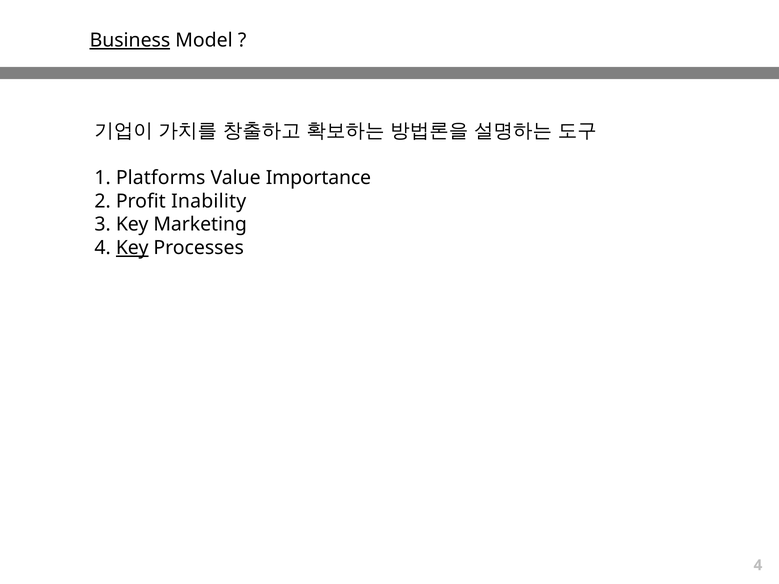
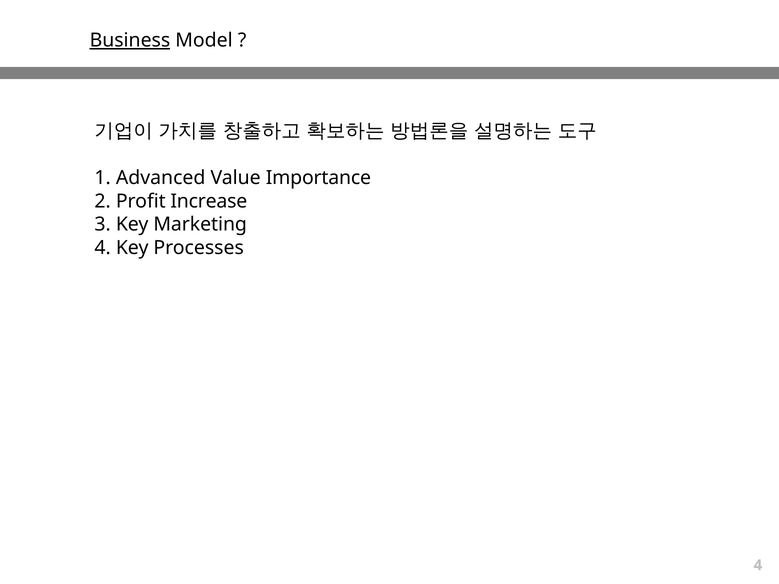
Platforms: Platforms -> Advanced (161, 178)
Inability: Inability -> Increase (209, 201)
Key underline: present -> none (132, 248)
